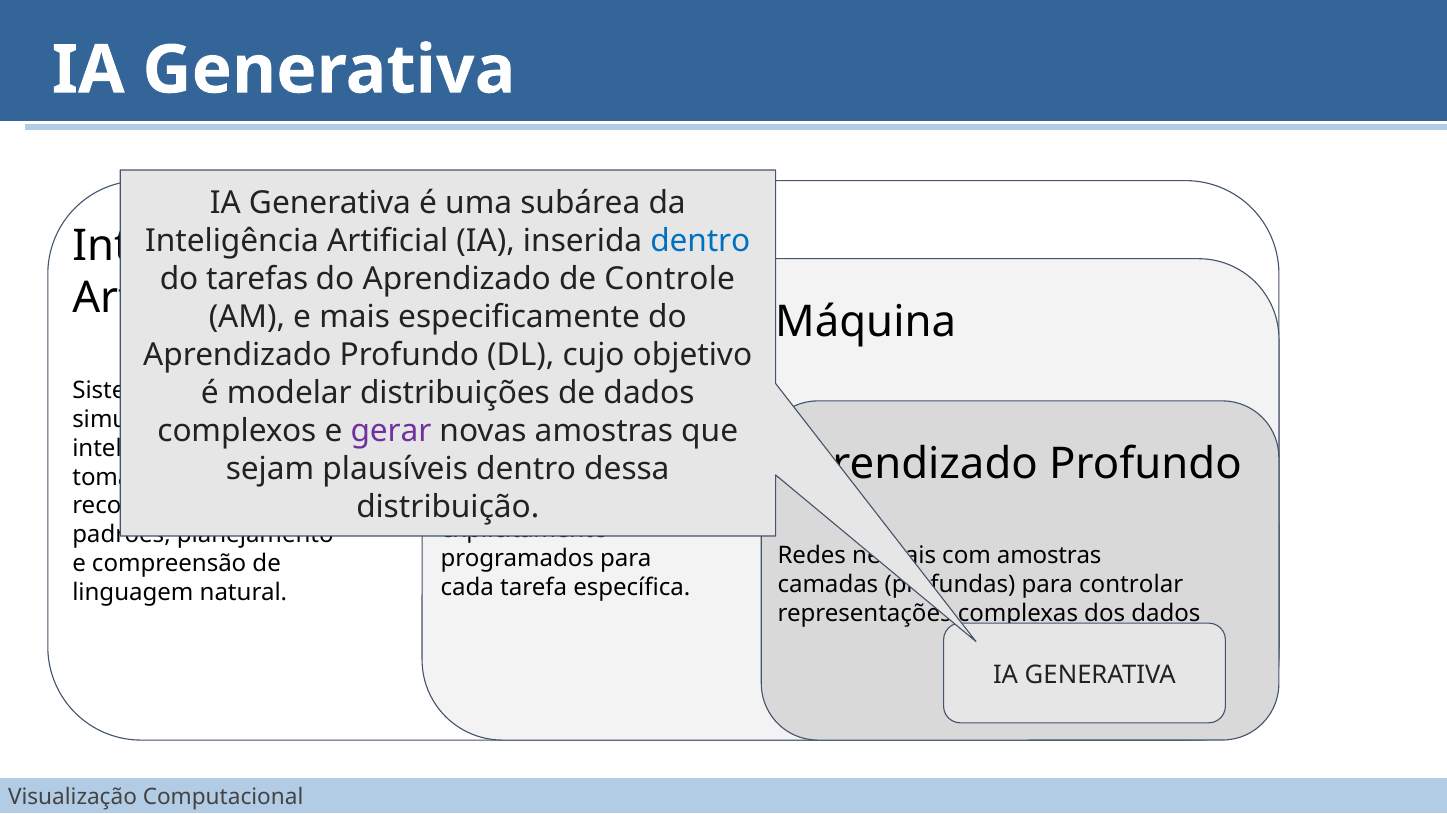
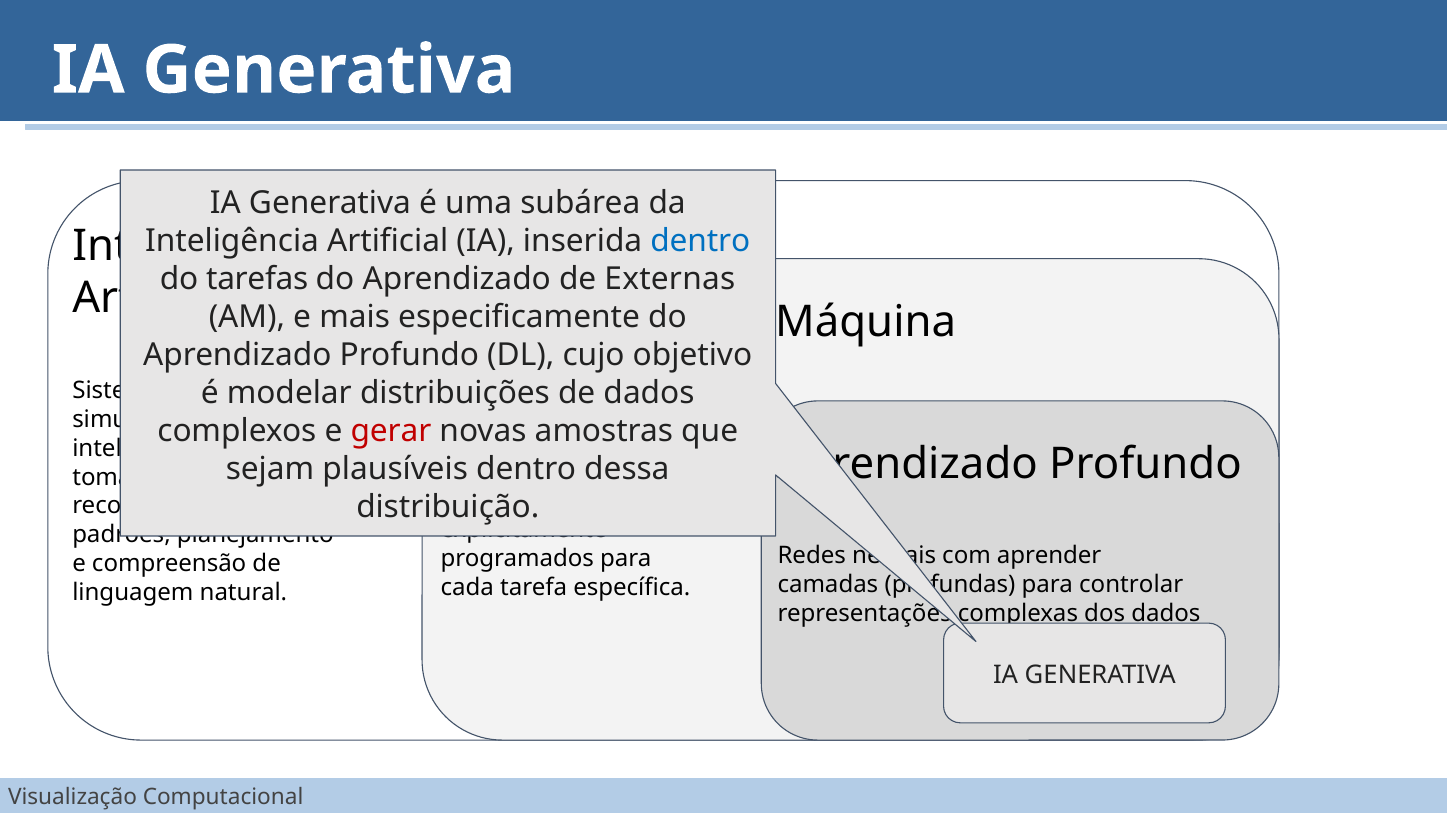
Controle: Controle -> Externas (670, 279)
gerar colour: purple -> red (391, 431)
amostras: amostras -> aprender (1049, 556)
